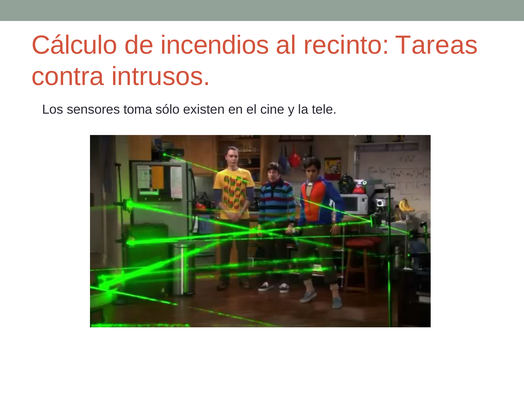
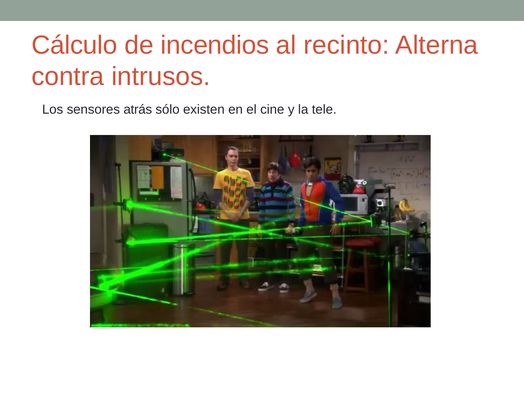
Tareas: Tareas -> Alterna (437, 45)
toma: toma -> atrás (138, 110)
